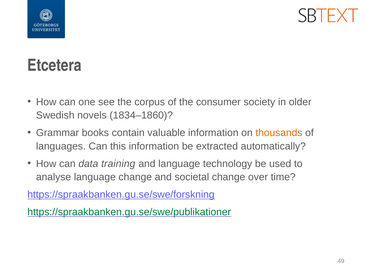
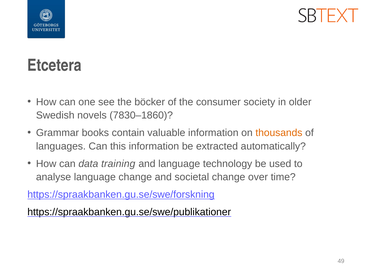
corpus: corpus -> böcker (150, 102)
1834–1860: 1834–1860 -> 7830–1860 (141, 116)
https://spraakbanken.gu.se/swe/publikationer colour: green -> black (129, 212)
